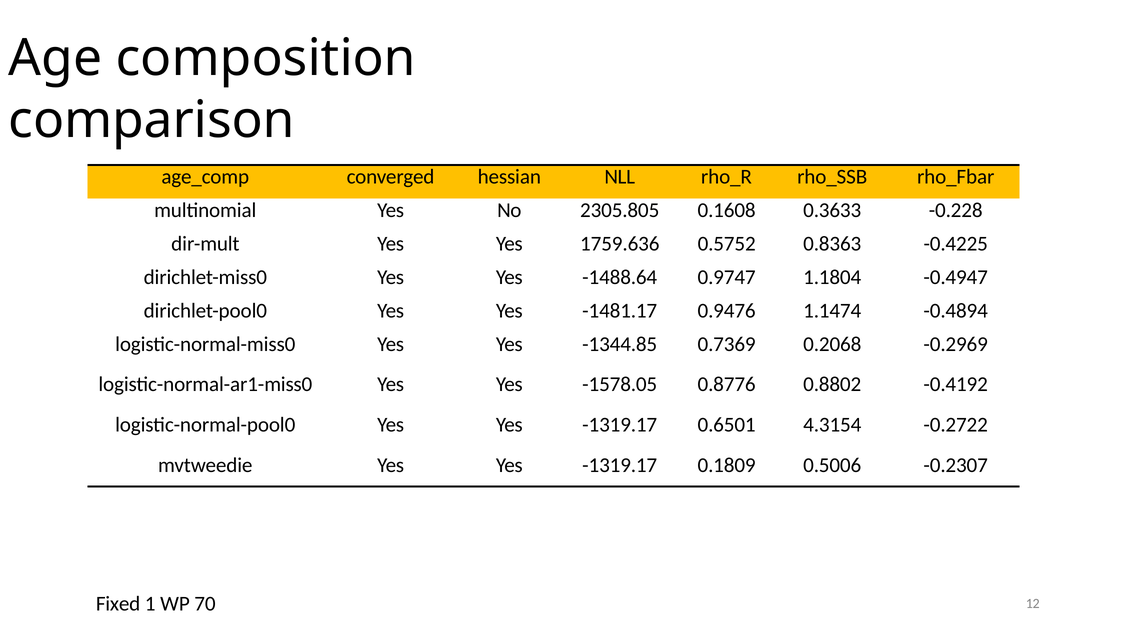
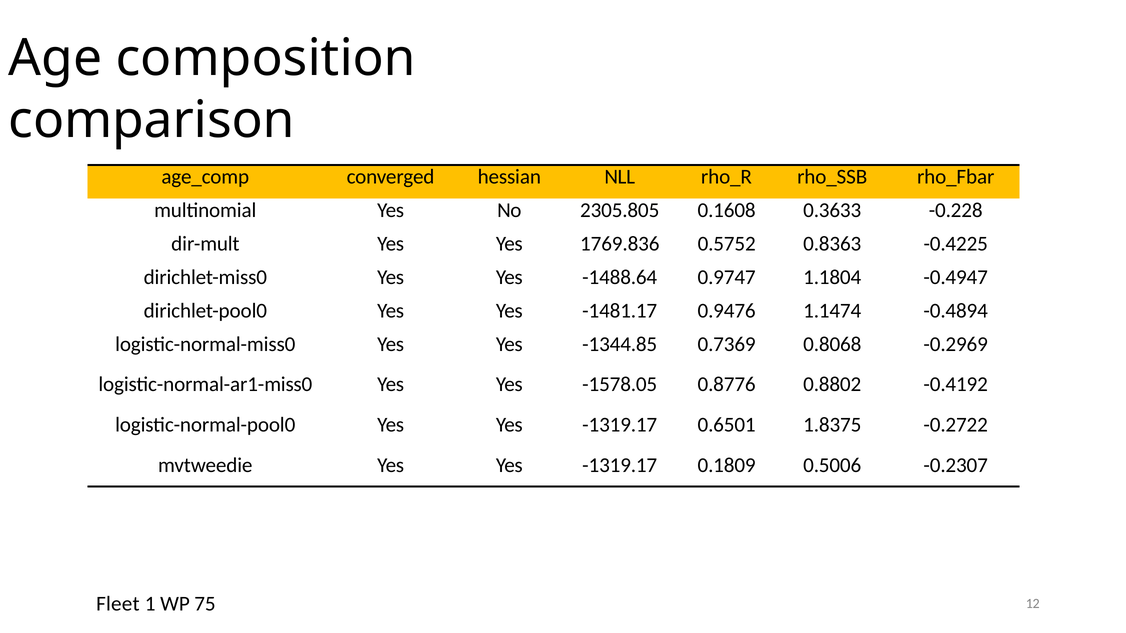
1759.636: 1759.636 -> 1769.836 (620, 244)
0.2068: 0.2068 -> 0.8068 (832, 344)
4.3154: 4.3154 -> 1.8375 (832, 425)
Fixed: Fixed -> Fleet (118, 604)
70: 70 -> 75 (205, 604)
